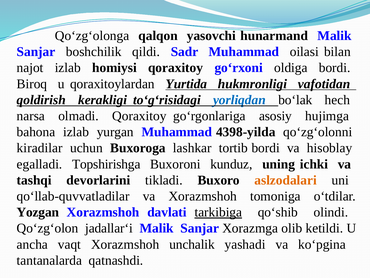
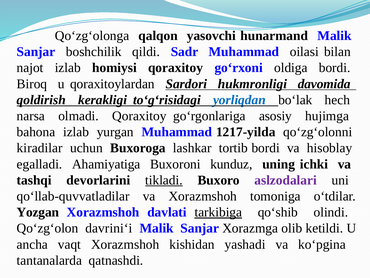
Yurtida: Yurtida -> Sardori (186, 84)
vafotidan: vafotidan -> davomida (324, 84)
4398-yilda: 4398-yilda -> 1217-yilda (246, 132)
Topshirishga: Topshirishga -> Ahamiyatiga (106, 164)
tikladi underline: none -> present (164, 180)
aslzodalari colour: orange -> purple (286, 180)
jadallar‘i: jadallar‘i -> davrini‘i (109, 228)
unchalik: unchalik -> kishidan (192, 244)
